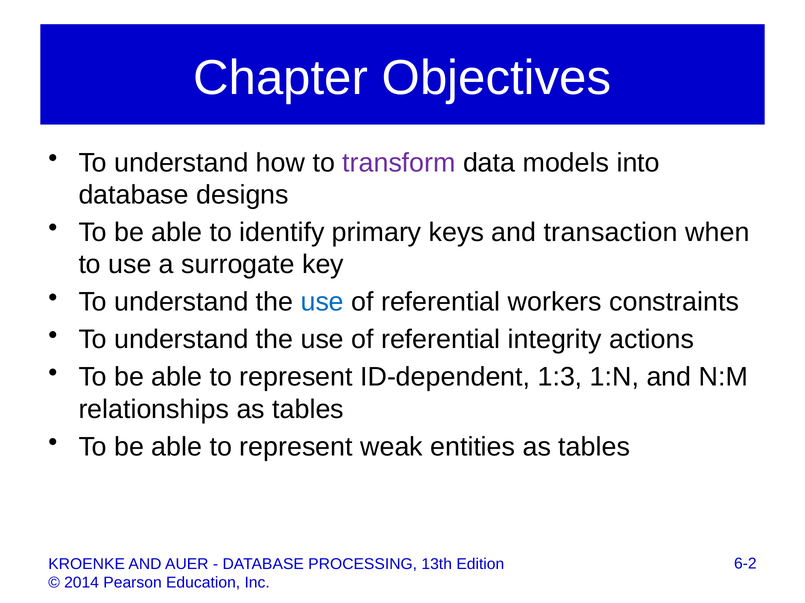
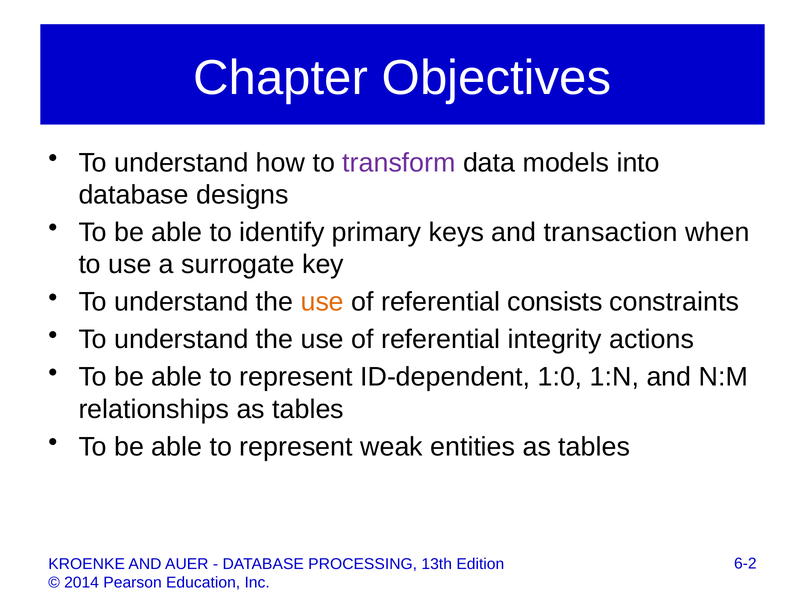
use colour: blue -> orange (322, 302)
workers: workers -> consists (555, 302)
1:3: 1:3 -> 1:0 (560, 378)
